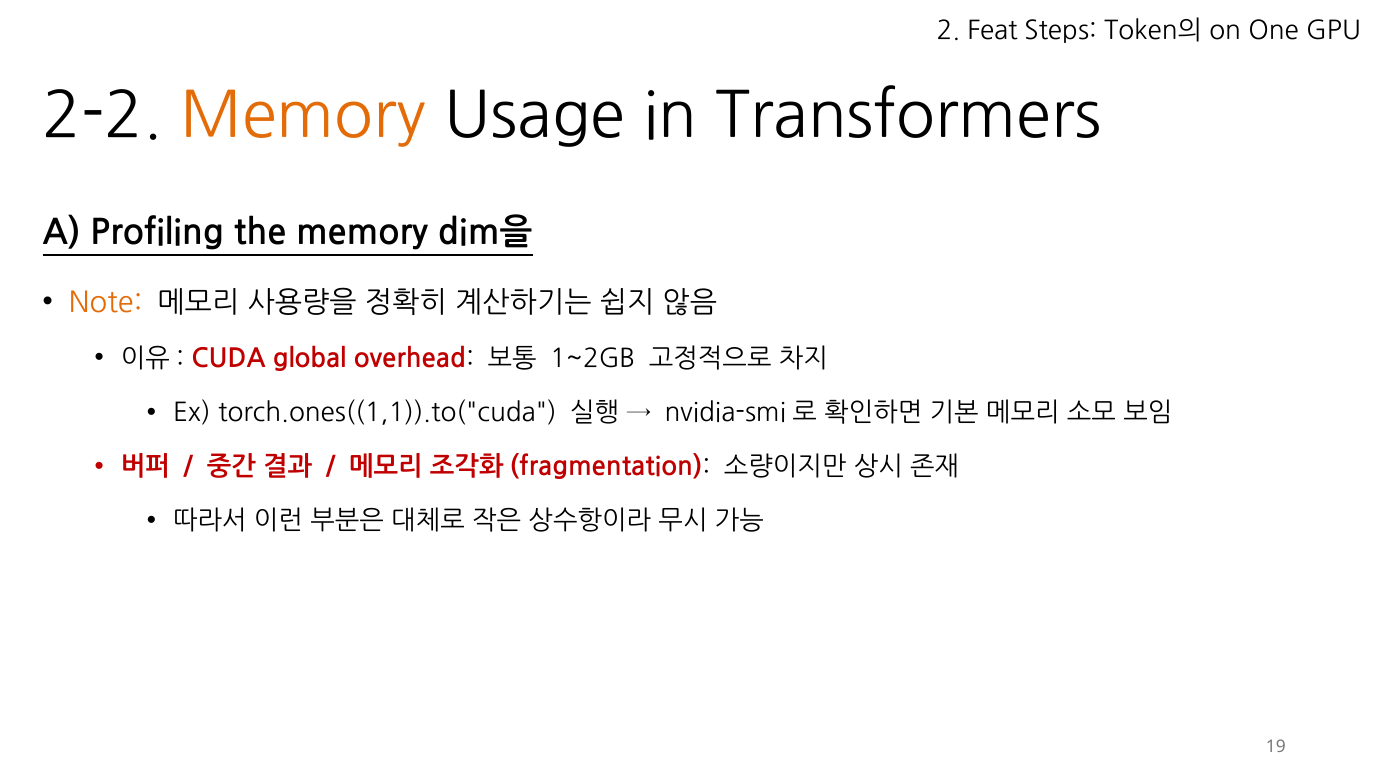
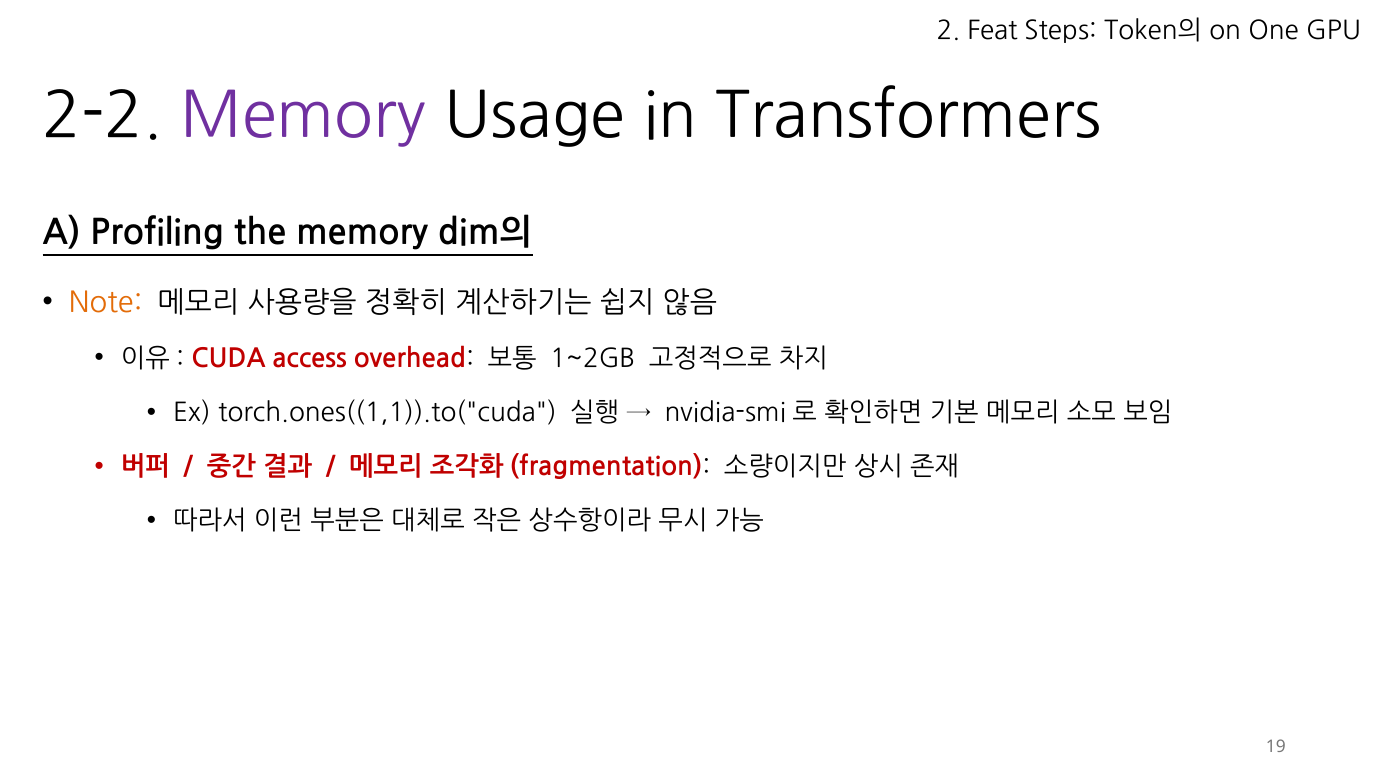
Memory colour: orange -> purple (303, 116)
dim을: dim을 -> dim의 (485, 233)
global: global -> access (310, 359)
